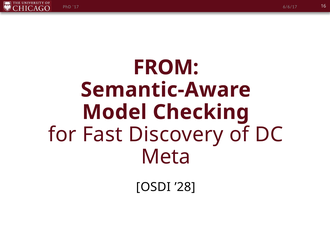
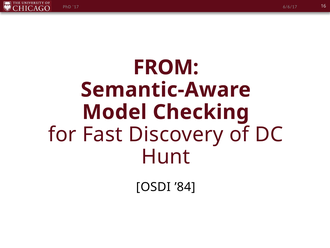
Meta: Meta -> Hunt (166, 156)
’28: ’28 -> ’84 (185, 187)
